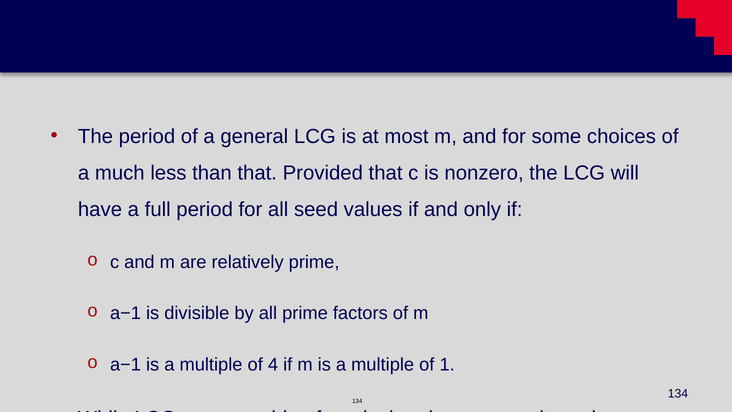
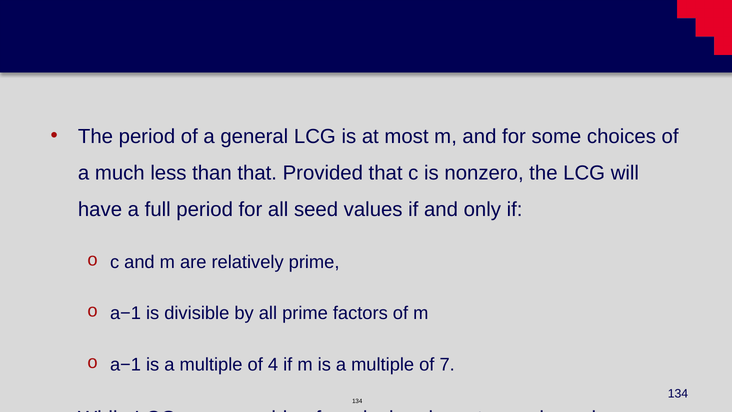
1: 1 -> 7 (447, 364)
